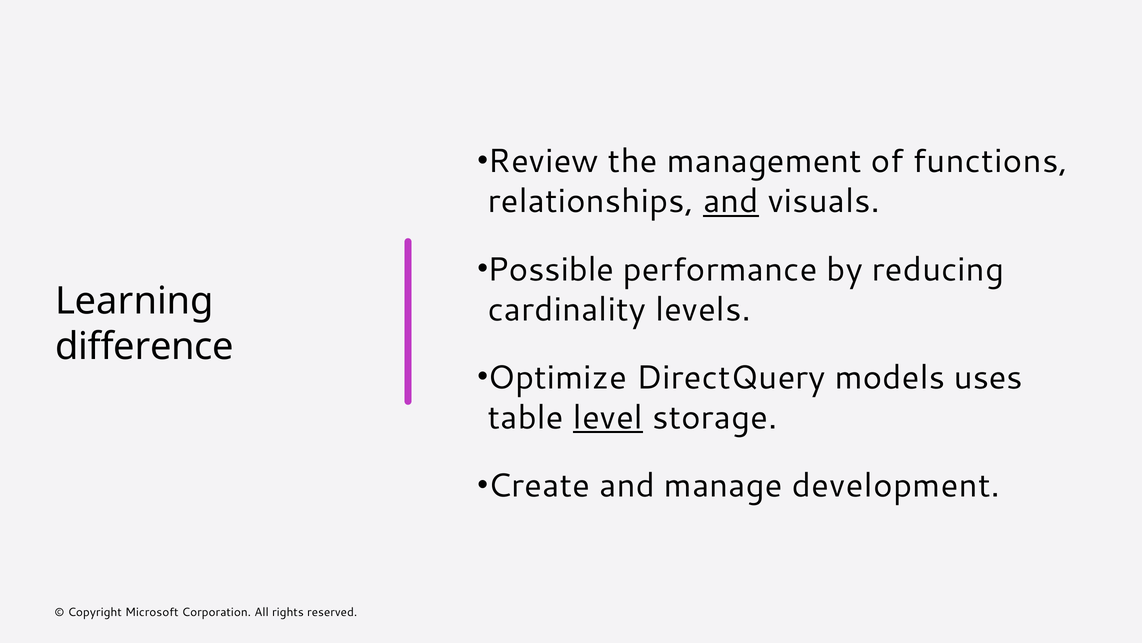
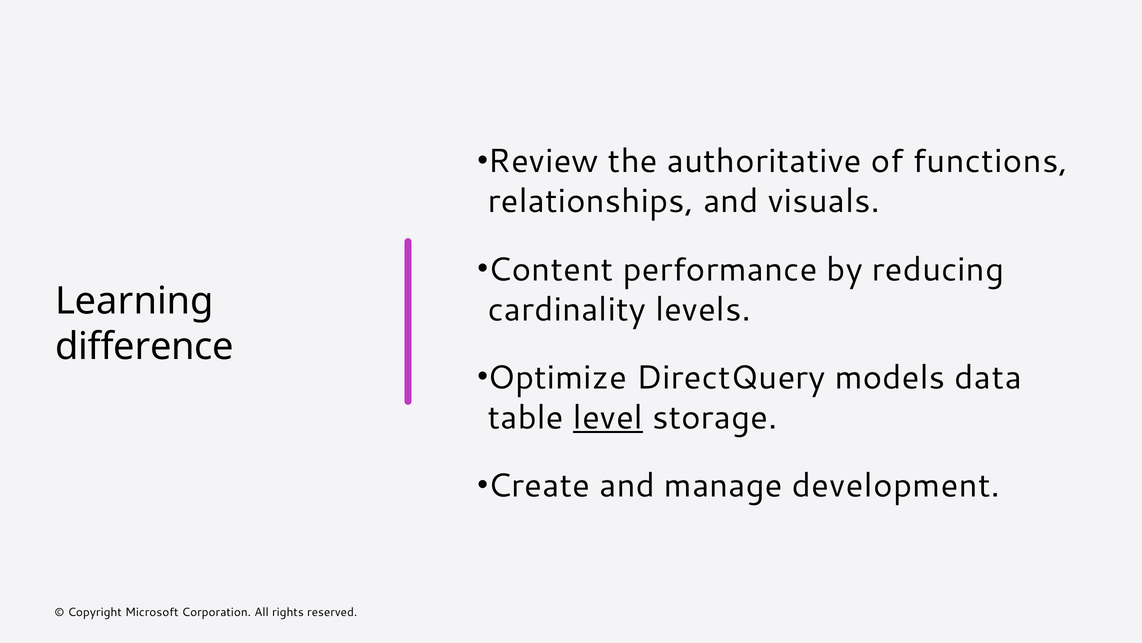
management: management -> authoritative (764, 161)
and underline: present -> none (731, 201)
Possible: Possible -> Content (551, 269)
uses: uses -> data (988, 377)
